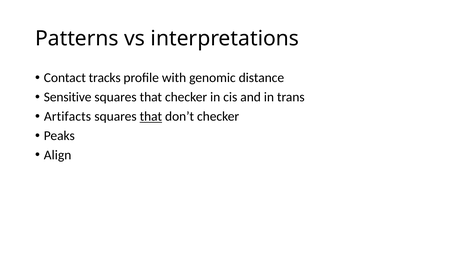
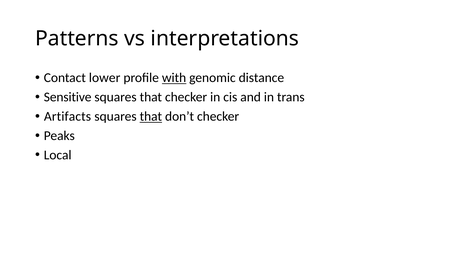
tracks: tracks -> lower (105, 78)
with underline: none -> present (174, 78)
Align: Align -> Local (58, 155)
